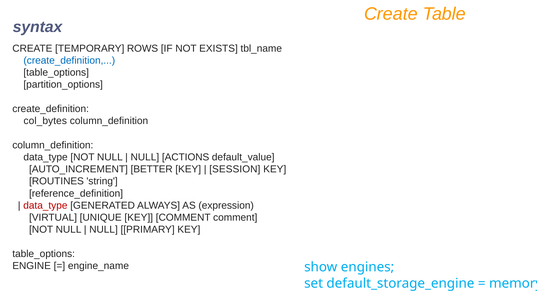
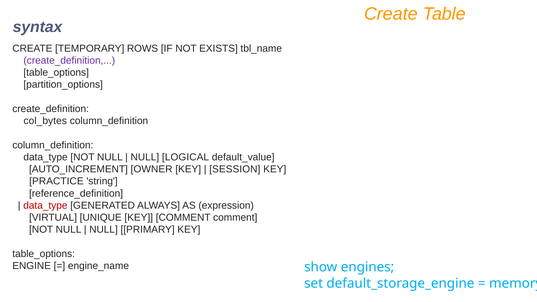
create_definition colour: blue -> purple (69, 60)
ACTIONS: ACTIONS -> LOGICAL (186, 157)
BETTER: BETTER -> OWNER (152, 169)
ROUTINES: ROUTINES -> PRACTICE (56, 181)
